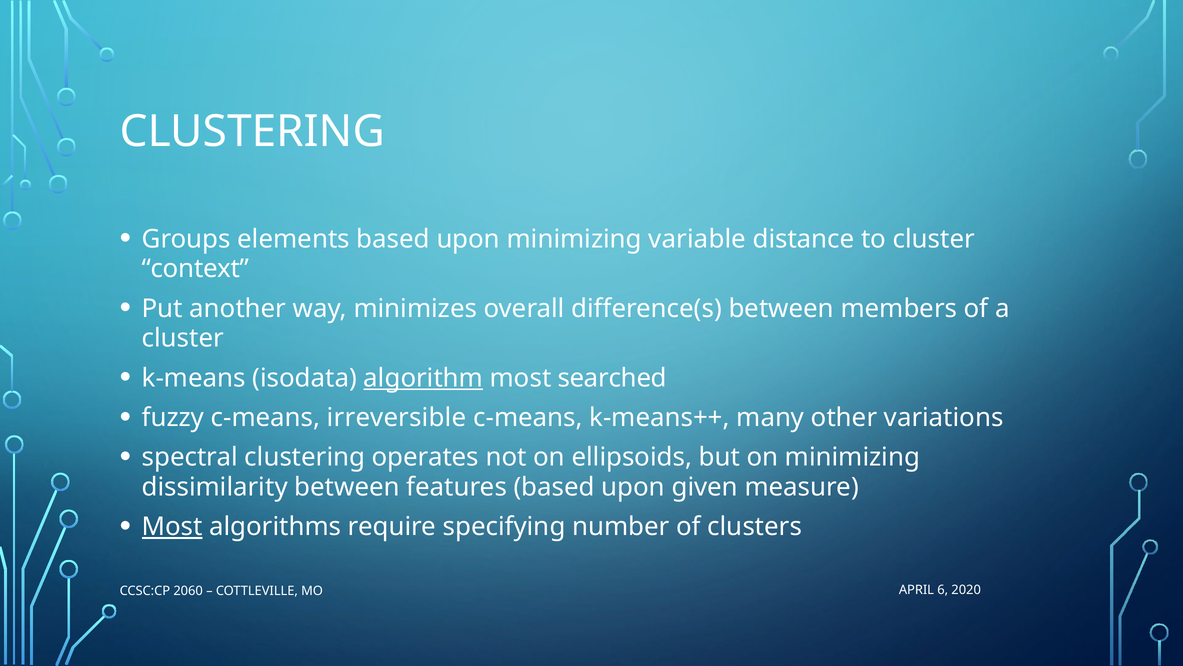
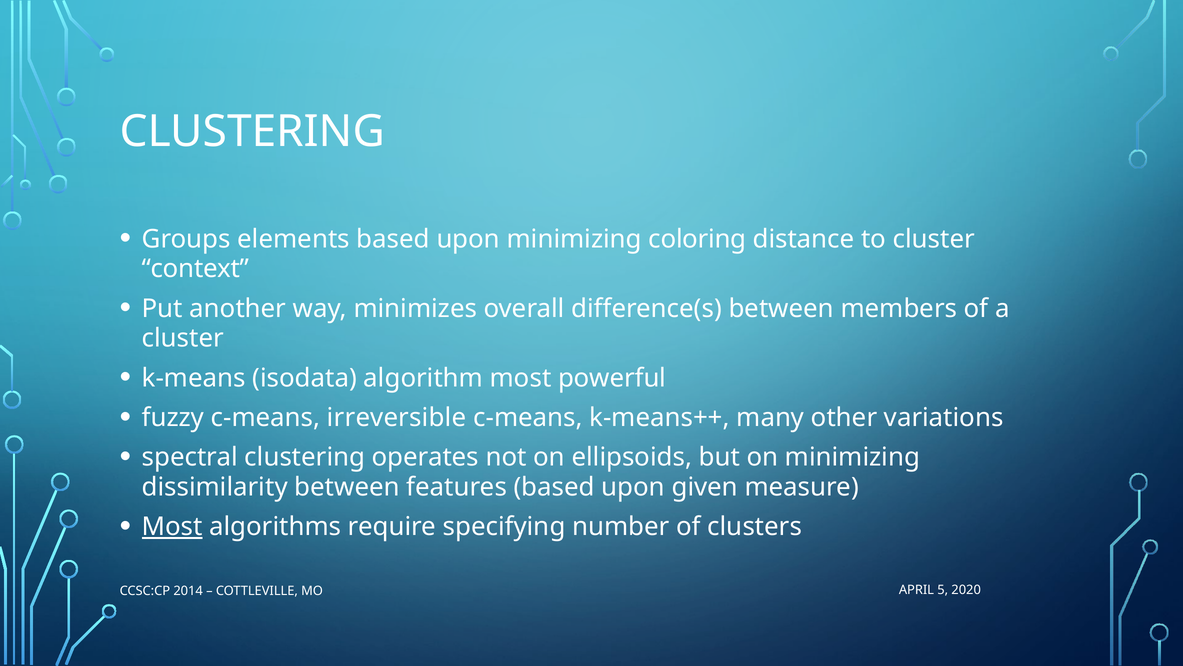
variable: variable -> coloring (697, 239)
algorithm underline: present -> none (423, 378)
searched: searched -> powerful (612, 378)
2060: 2060 -> 2014 (188, 591)
6: 6 -> 5 (943, 589)
